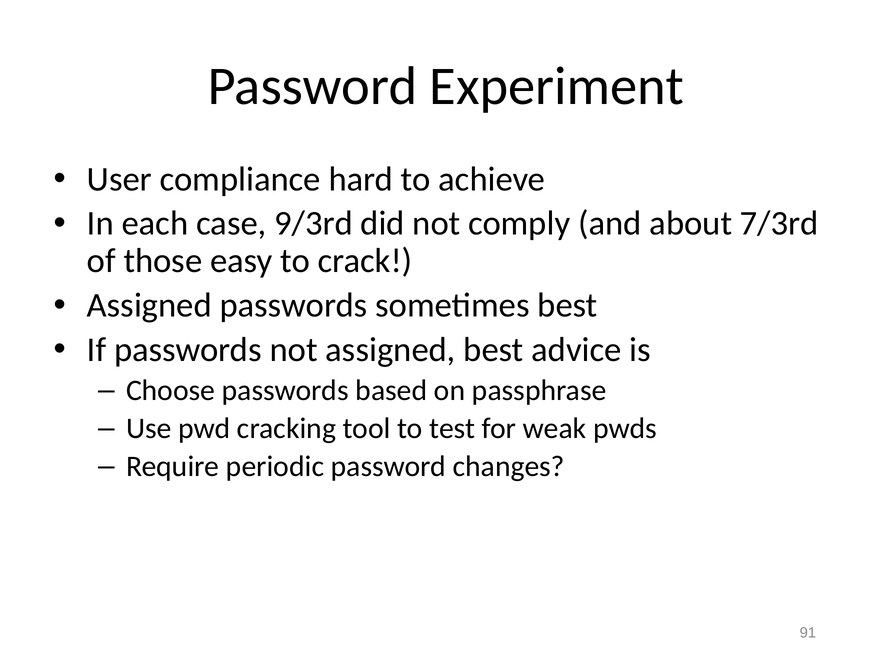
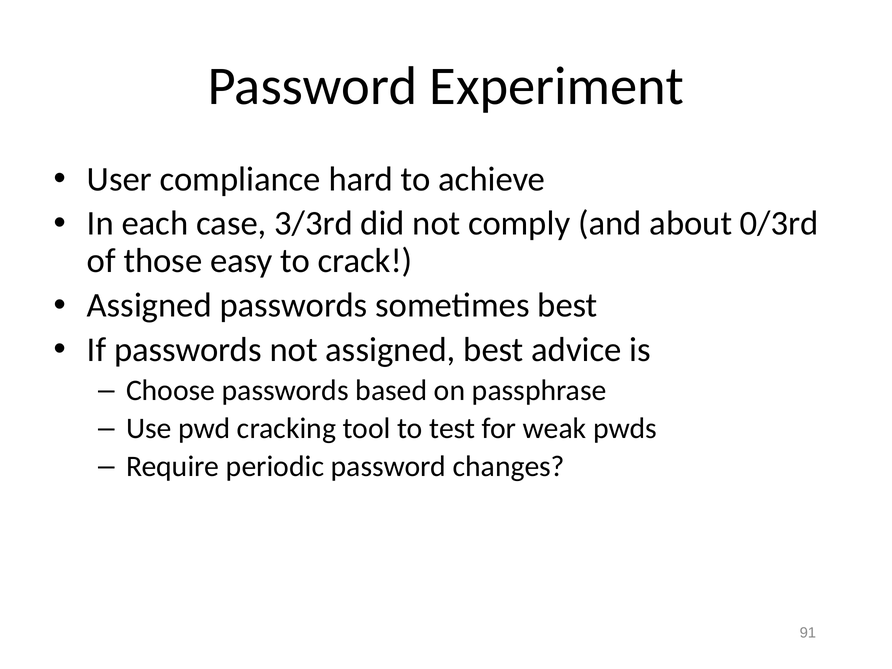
9/3rd: 9/3rd -> 3/3rd (314, 224)
7/3rd: 7/3rd -> 0/3rd (779, 224)
